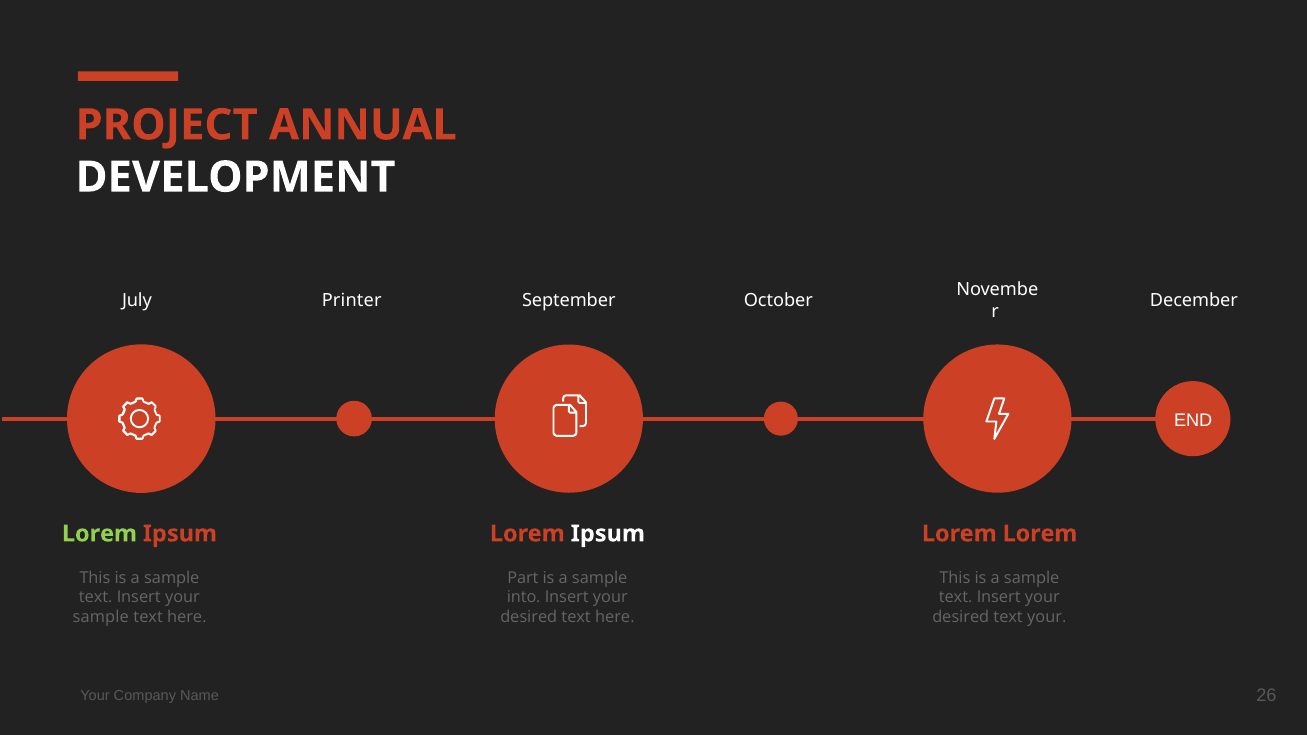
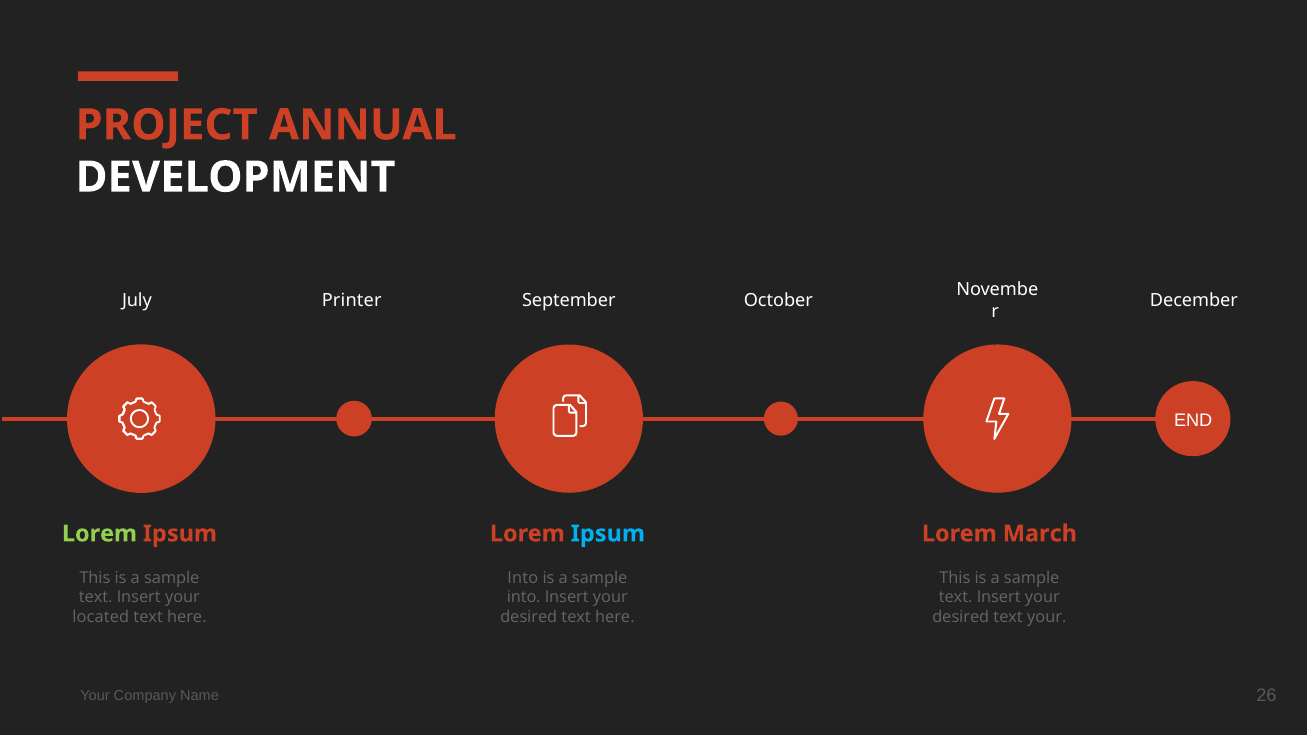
Ipsum colour: white -> light blue (608, 534)
Lorem Lorem: Lorem -> March (1040, 534)
Part: Part -> Into (523, 578)
sample: sample -> located (101, 617)
